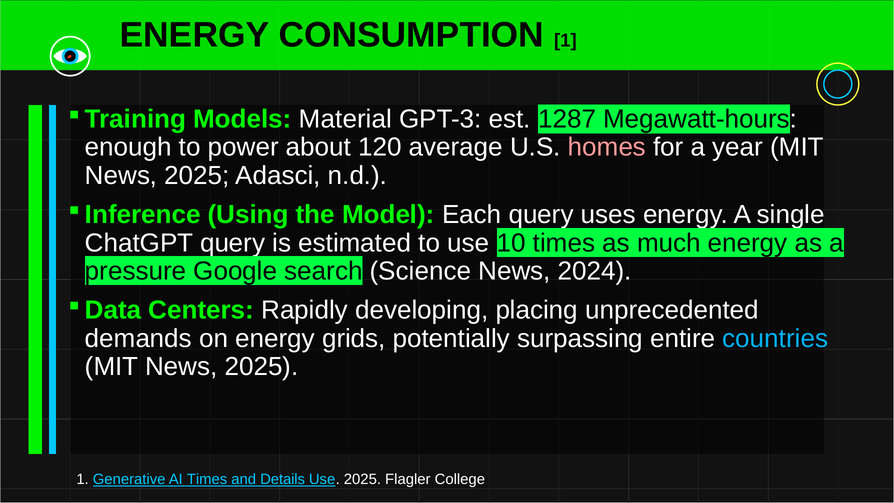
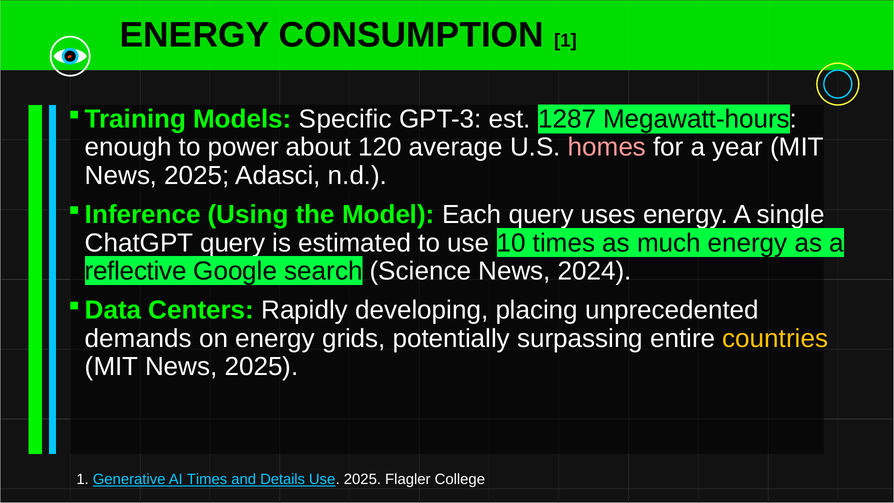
Material: Material -> Specific (345, 119)
pressure: pressure -> reflective (136, 271)
countries colour: light blue -> yellow (775, 338)
